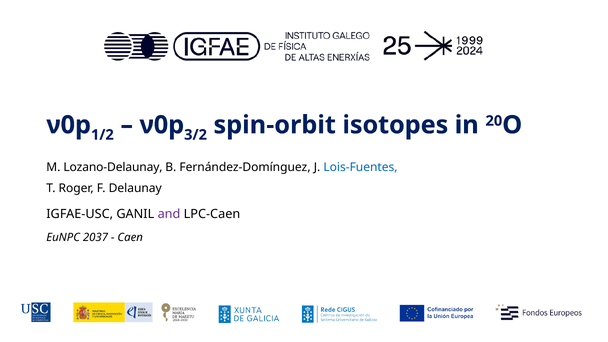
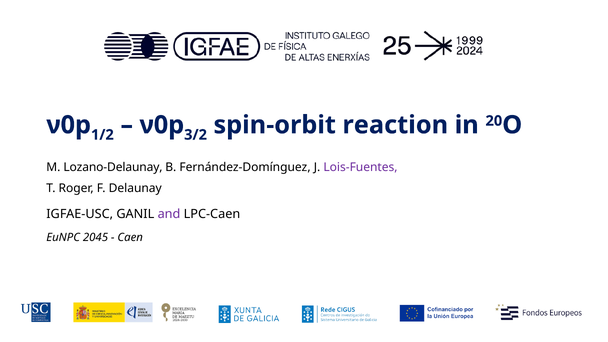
isotopes: isotopes -> reaction (395, 125)
Lois-Fuentes colour: blue -> purple (360, 167)
2037: 2037 -> 2045 (95, 237)
